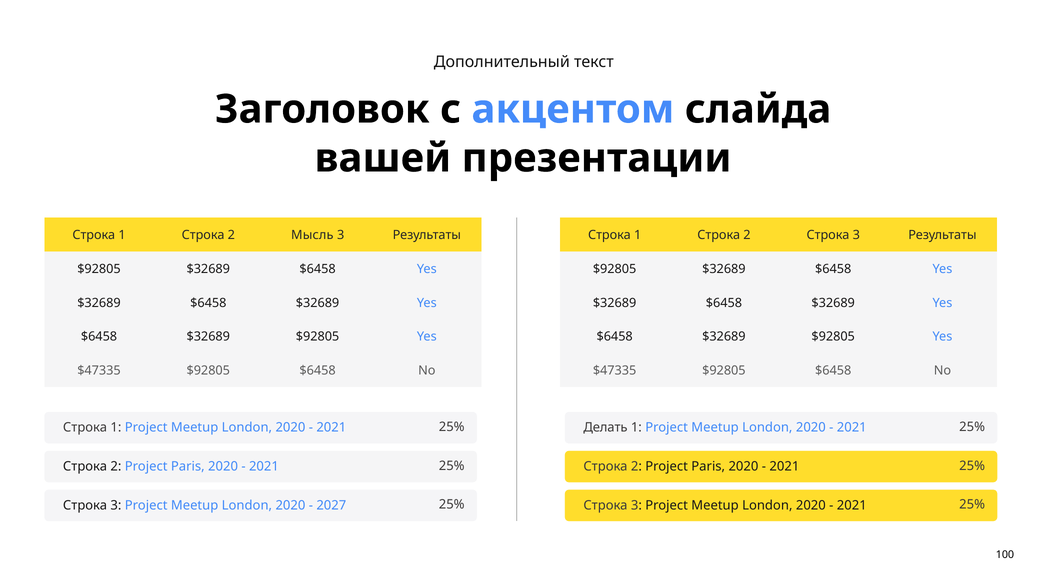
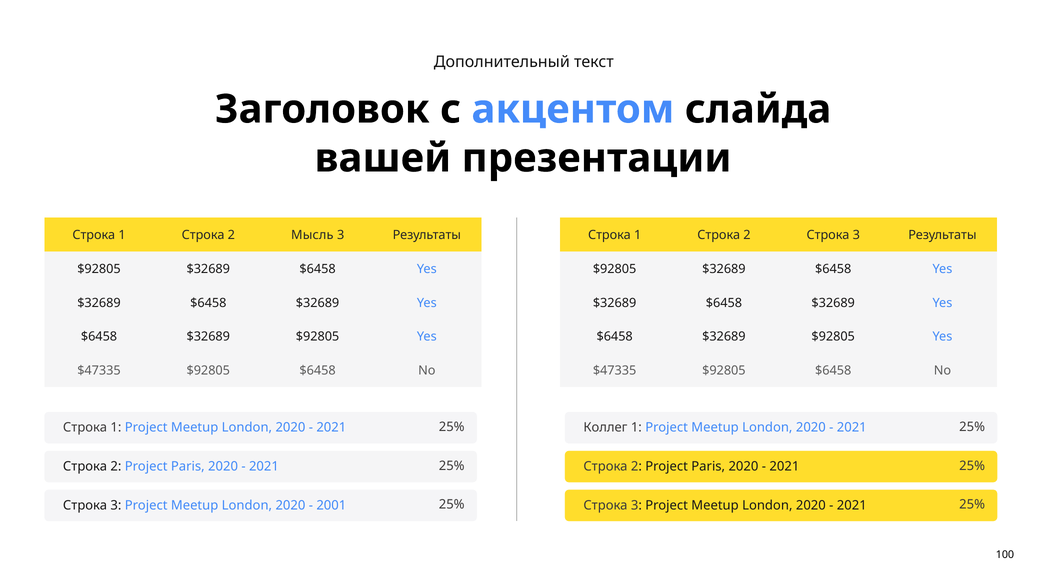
Делать: Делать -> Коллег (605, 428)
2027: 2027 -> 2001 (331, 505)
